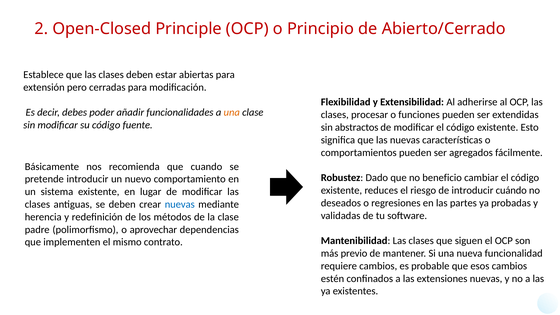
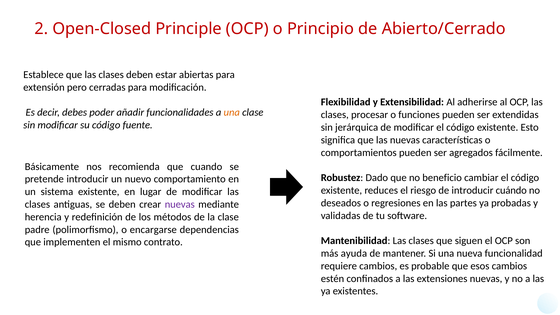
abstractos: abstractos -> jerárquica (357, 127)
nuevas colour: blue -> purple (180, 204)
aprovechar: aprovechar -> encargarse (153, 230)
previo: previo -> ayuda (354, 253)
